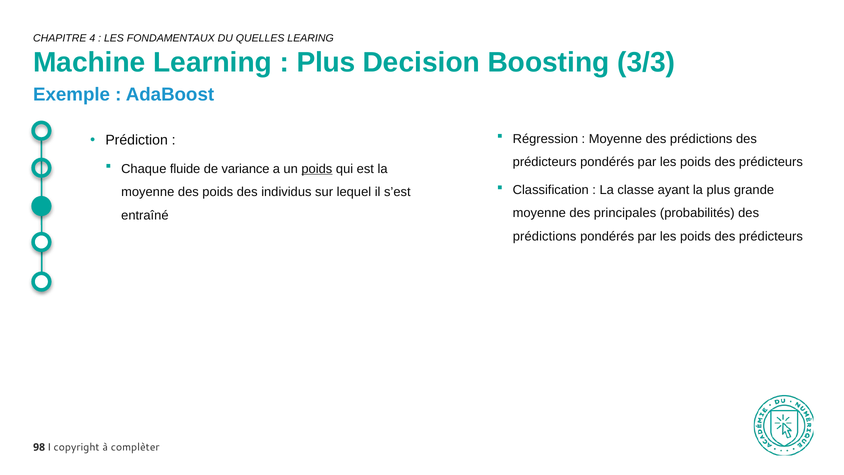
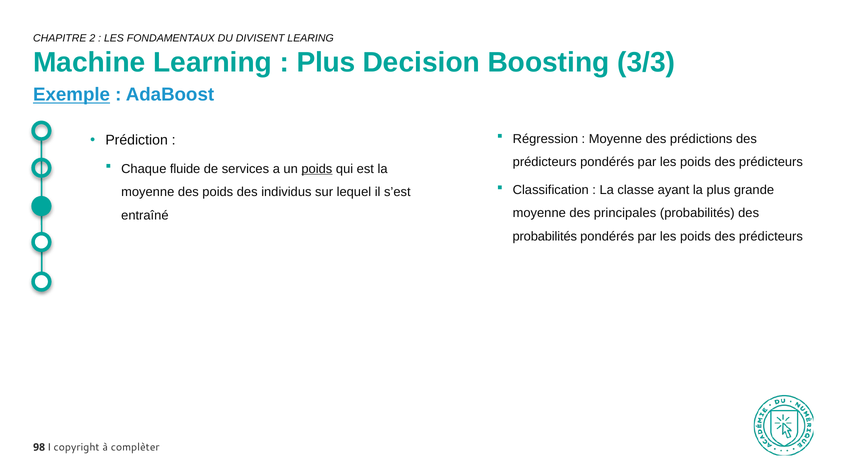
4: 4 -> 2 (92, 38)
QUELLES: QUELLES -> DIVISENT (260, 38)
Exemple underline: none -> present (72, 95)
variance: variance -> services (245, 169)
prédictions: prédictions -> probabilités (545, 236)
